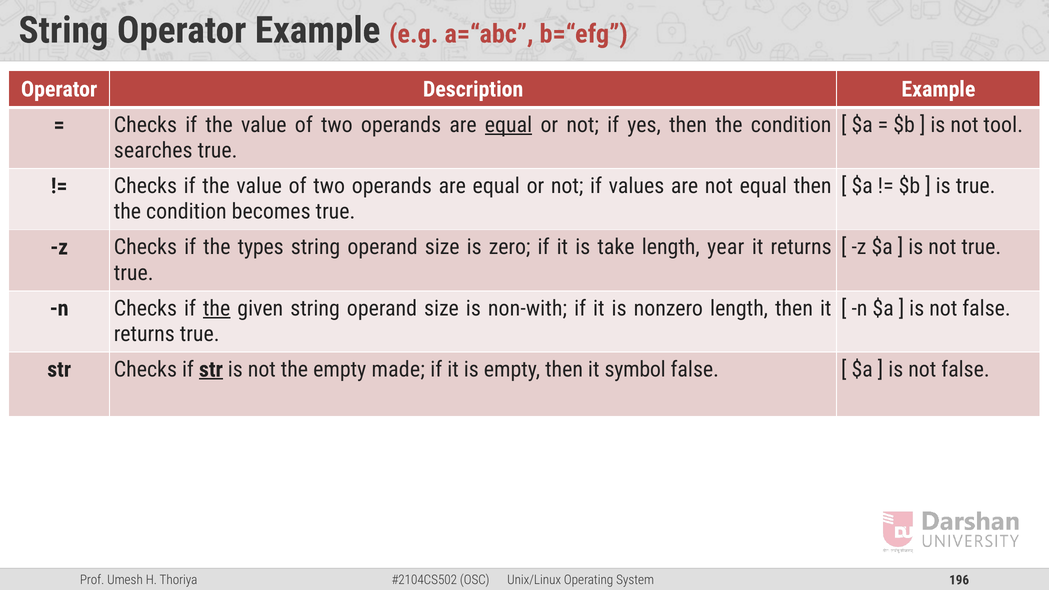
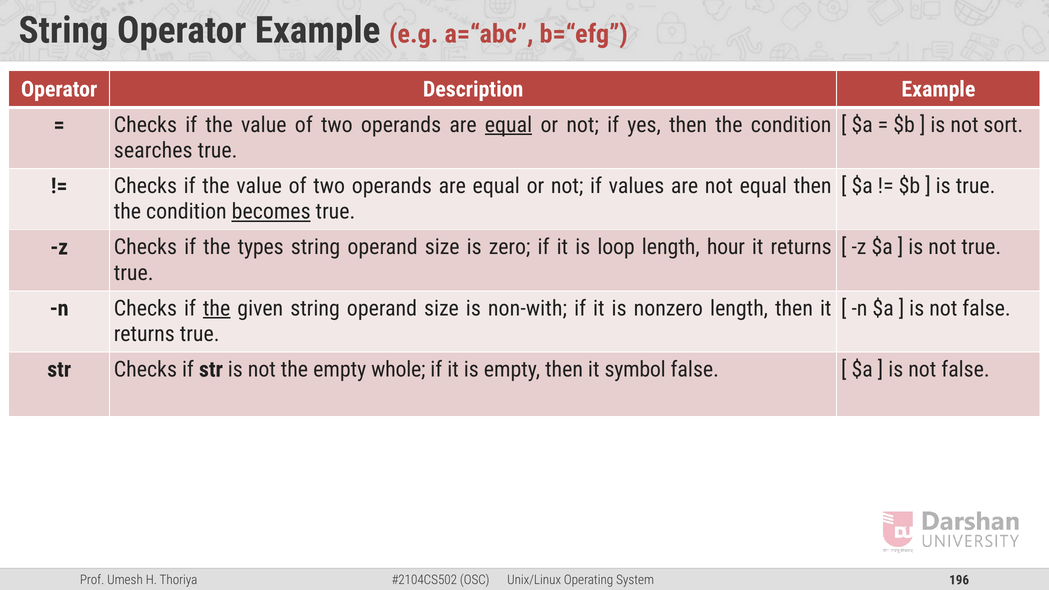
tool: tool -> sort (1003, 125)
becomes underline: none -> present (271, 212)
take: take -> loop (616, 247)
year: year -> hour (726, 247)
str underline: present -> none (211, 369)
made: made -> whole (398, 369)
